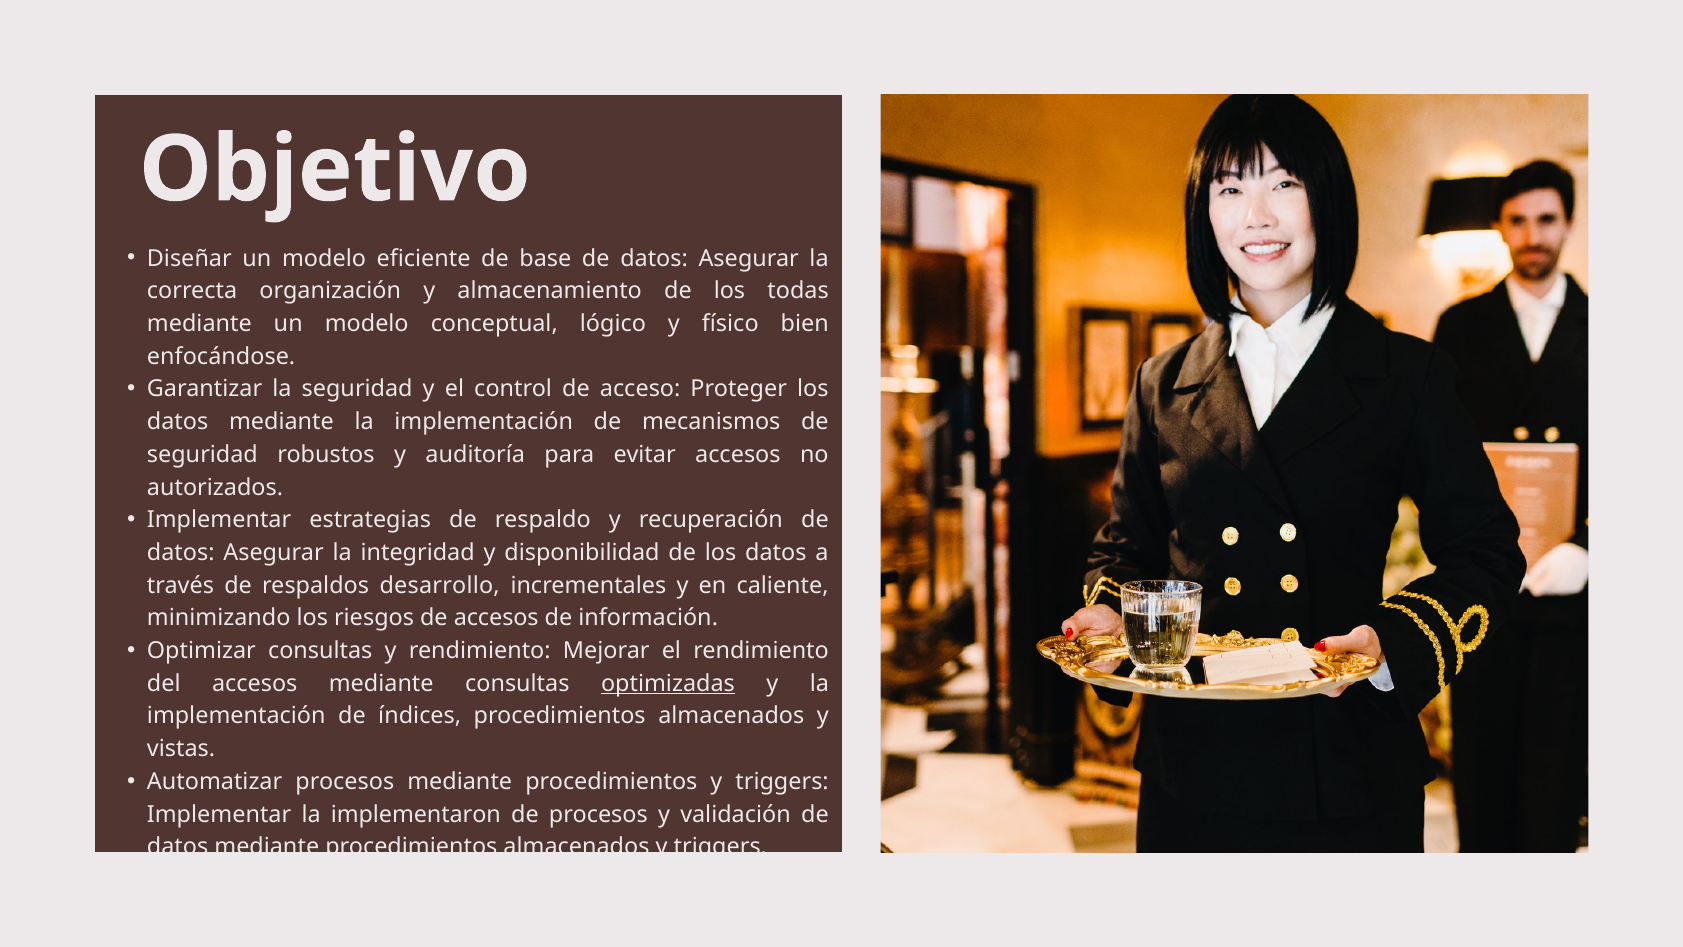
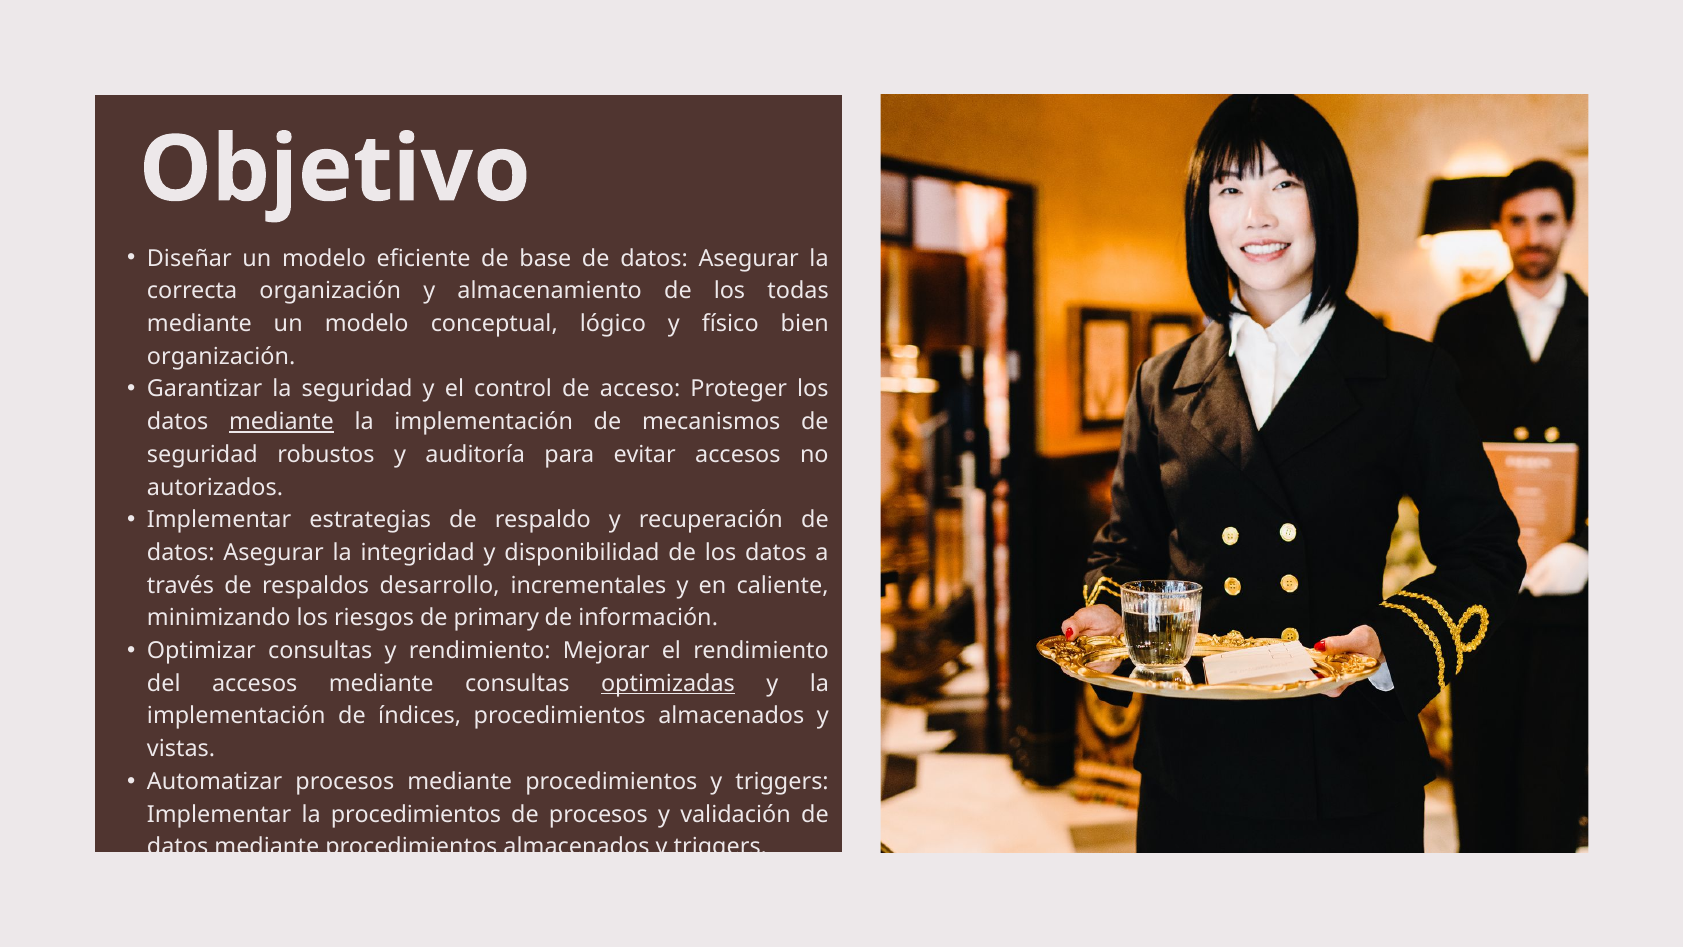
enfocándose: enfocándose -> organización (221, 356)
mediante underline: none -> present (281, 422)
de accesos: accesos -> primary (496, 618)
la implementaron: implementaron -> procedimientos (416, 814)
